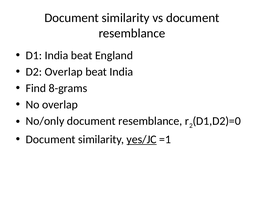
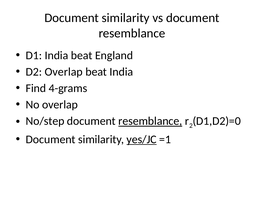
8-grams: 8-grams -> 4-grams (68, 88)
No/only: No/only -> No/step (45, 121)
resemblance underline: none -> present (150, 121)
